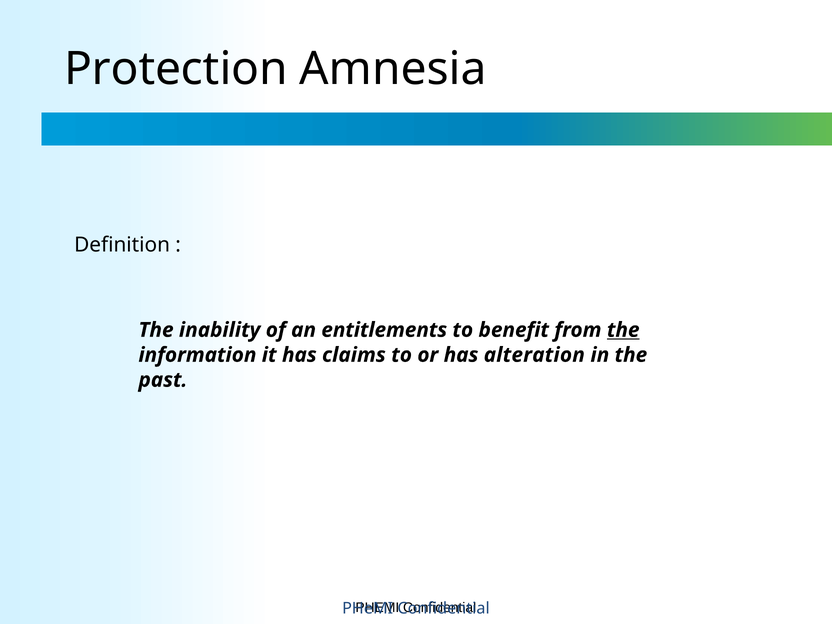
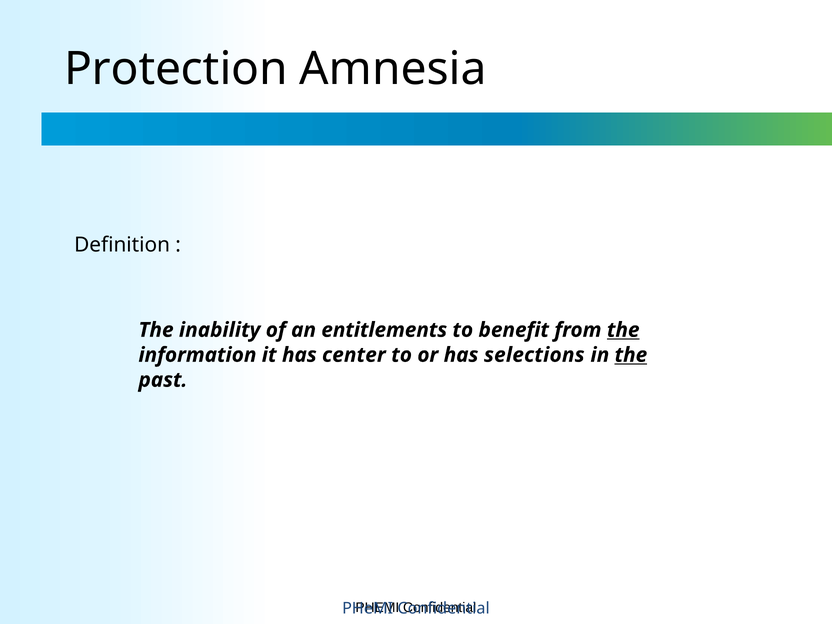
claims: claims -> center (354, 355)
alteration: alteration -> selections (534, 355)
the underline: none -> present (631, 355)
